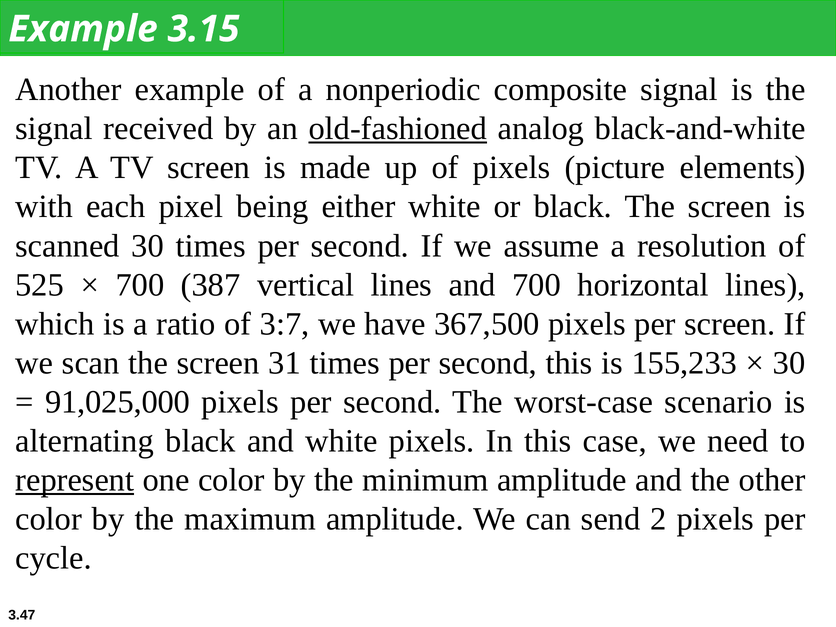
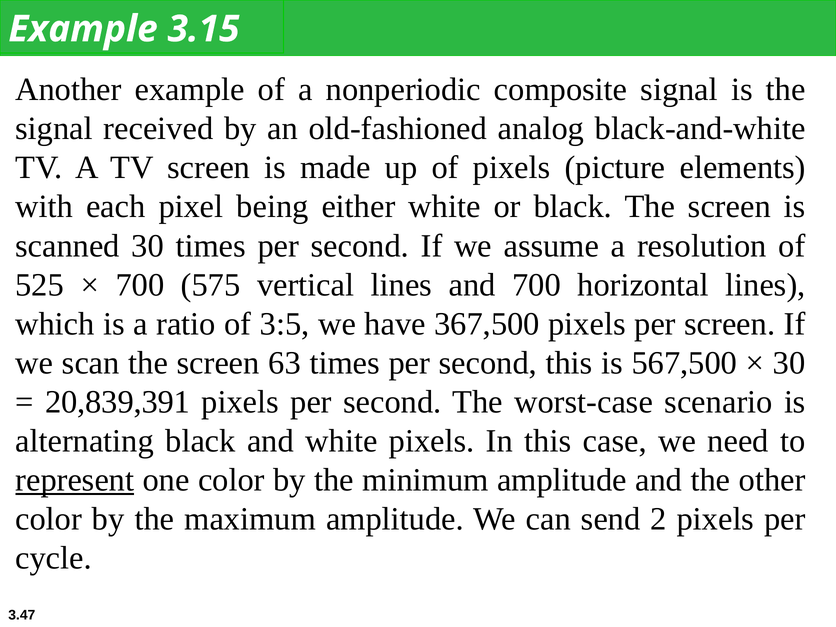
old-fashioned underline: present -> none (398, 129)
387: 387 -> 575 (211, 285)
3:7: 3:7 -> 3:5 (285, 324)
31: 31 -> 63 (285, 363)
155,233: 155,233 -> 567,500 (684, 363)
91,025,000: 91,025,000 -> 20,839,391 (118, 402)
